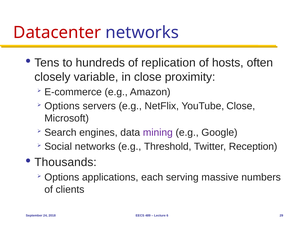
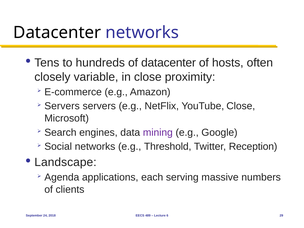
Datacenter colour: red -> black (57, 33)
of replication: replication -> datacenter (169, 63)
Options: Options -> Servers (62, 106)
Thousands: Thousands -> Landscape (65, 162)
Options: Options -> Agenda (62, 177)
